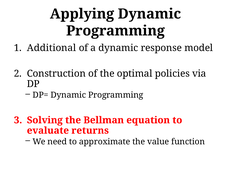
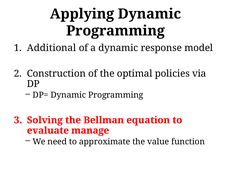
returns: returns -> manage (90, 131)
